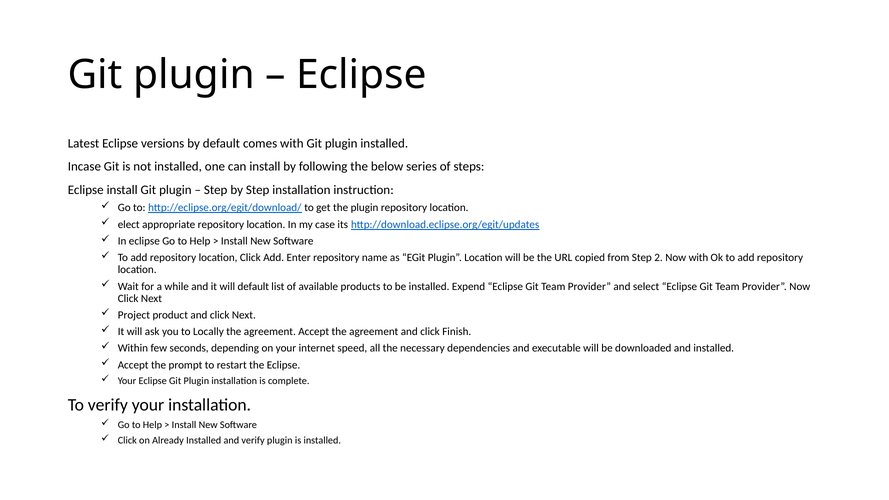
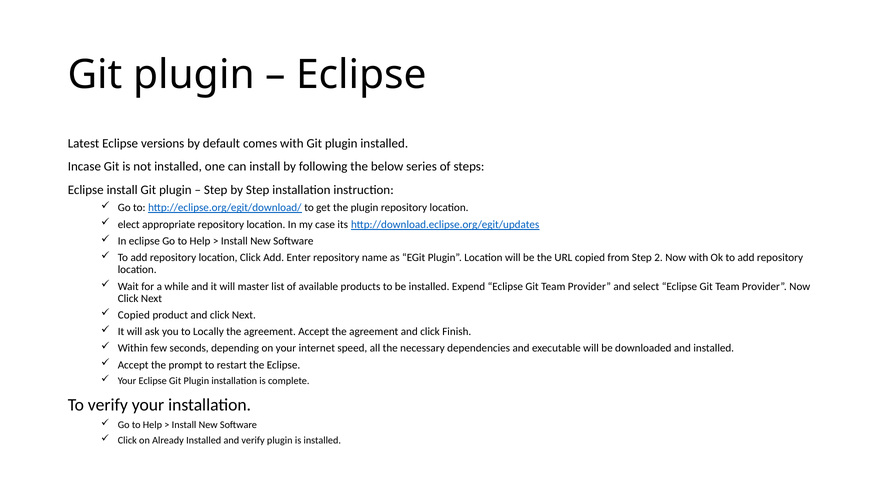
will default: default -> master (253, 286)
Project: Project -> Copied (134, 315)
